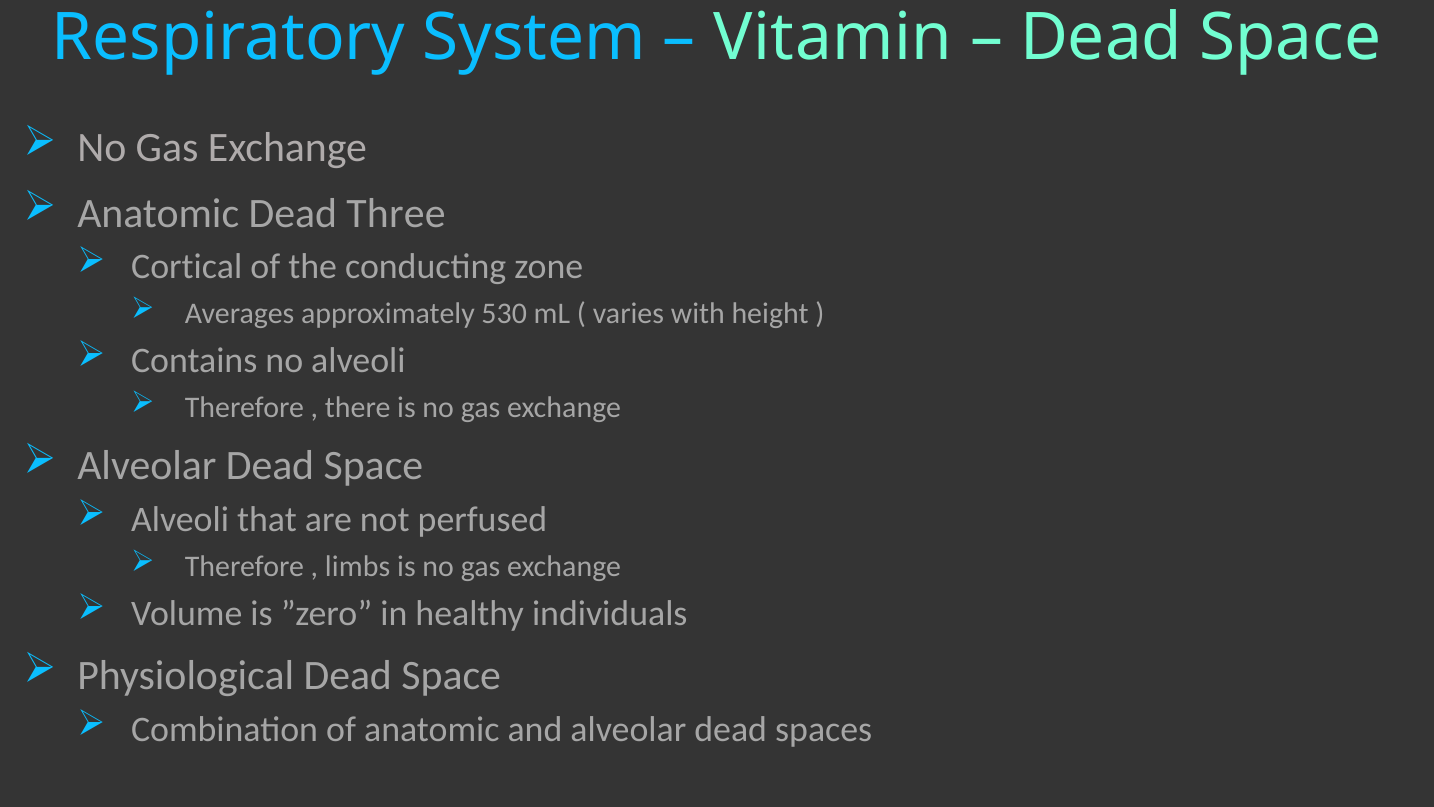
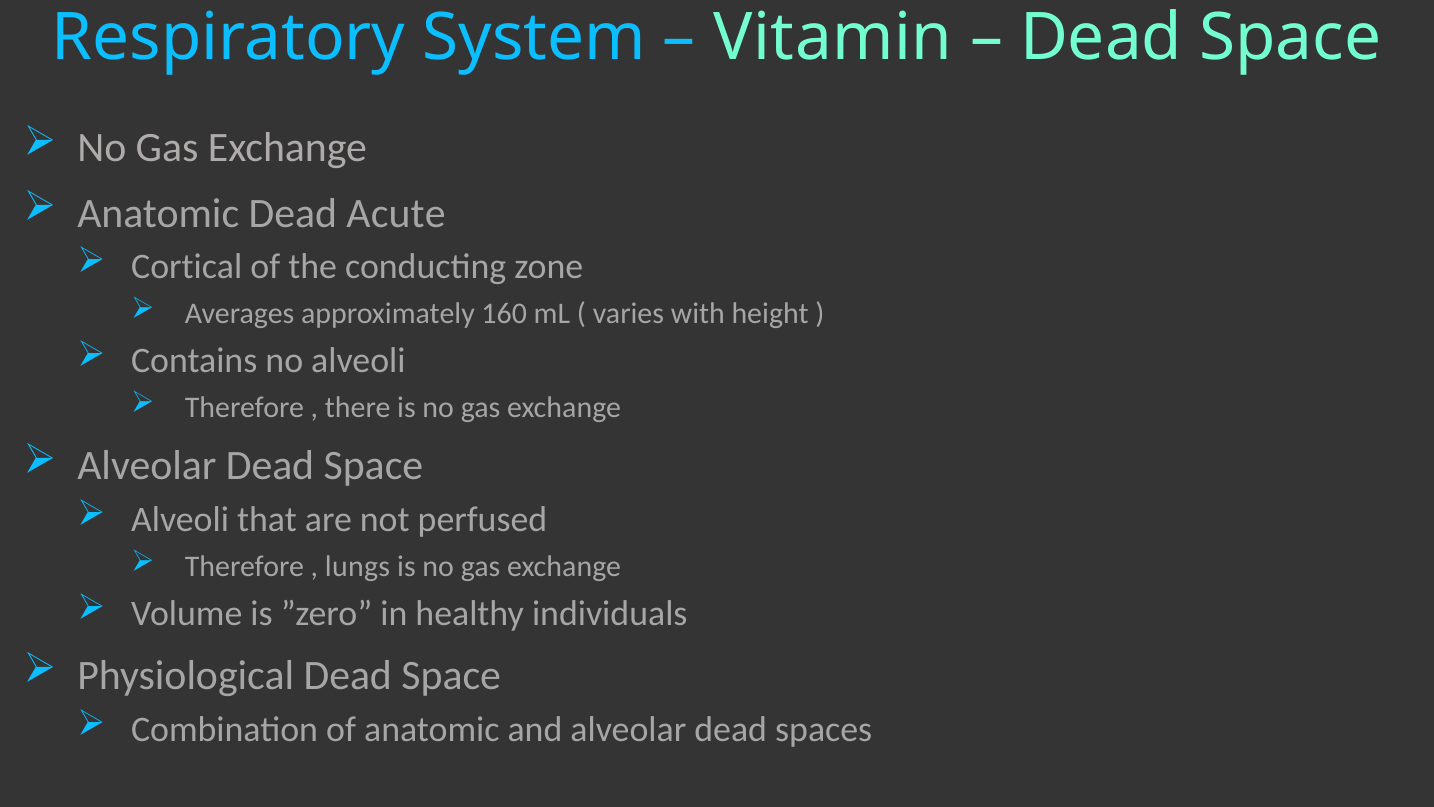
Three: Three -> Acute (396, 213)
530: 530 -> 160 (504, 313)
limbs: limbs -> lungs (357, 566)
